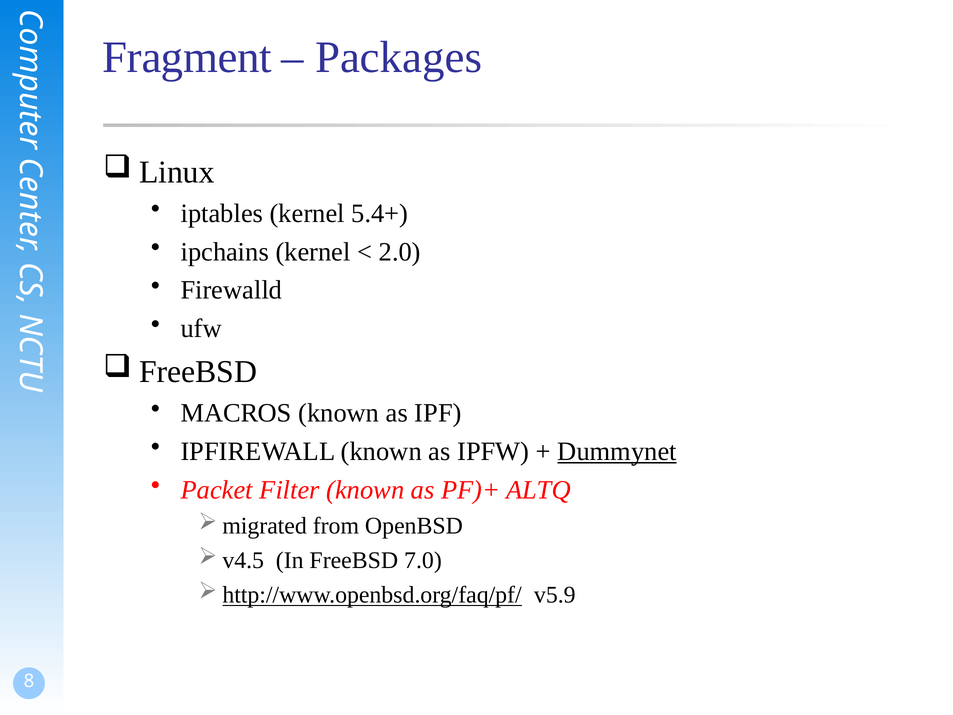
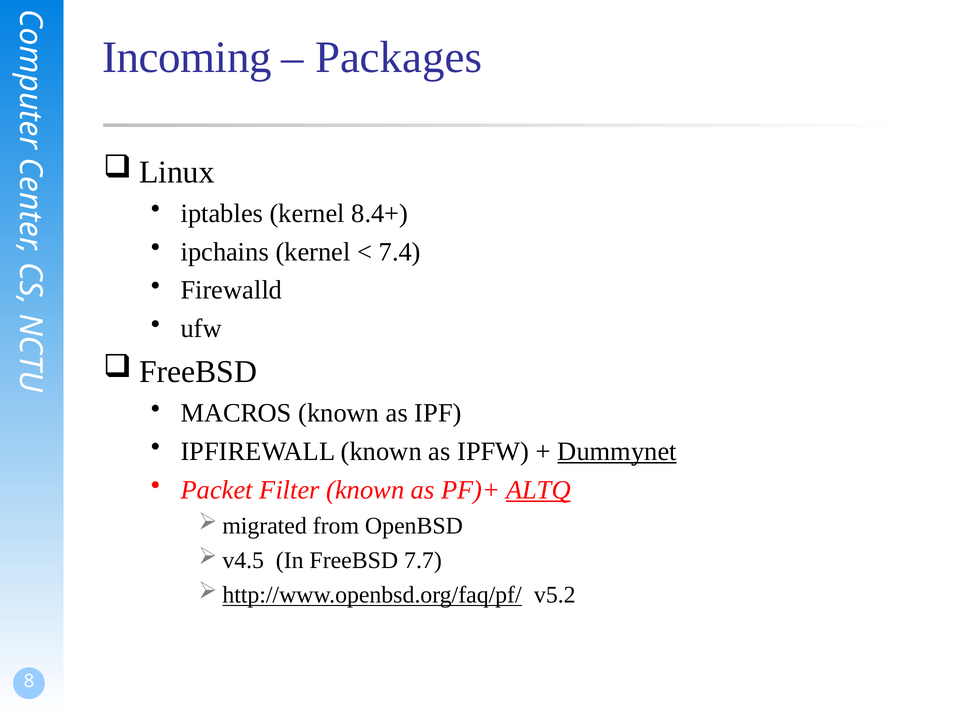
Fragment: Fragment -> Incoming (187, 57)
5.4+: 5.4+ -> 8.4+ (380, 213)
2.0: 2.0 -> 7.4 (400, 252)
ALTQ underline: none -> present (538, 490)
7.0: 7.0 -> 7.7 (423, 560)
v5.9: v5.9 -> v5.2 (555, 595)
